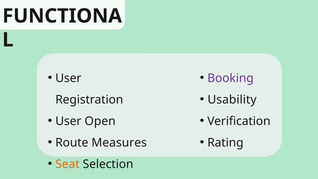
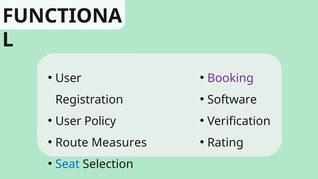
Usability: Usability -> Software (232, 100)
Open: Open -> Policy (100, 121)
Seat colour: orange -> blue (67, 164)
